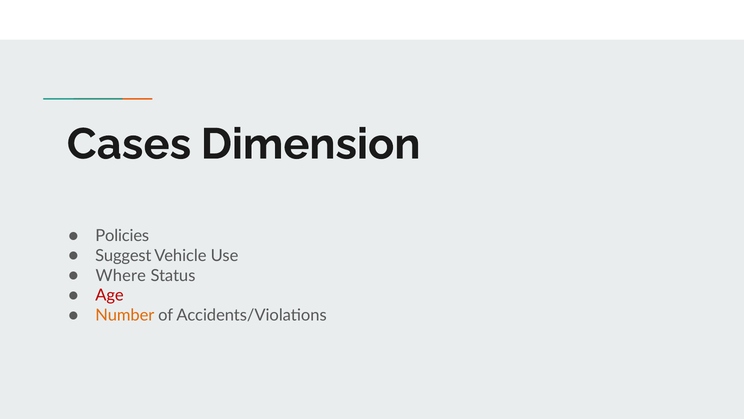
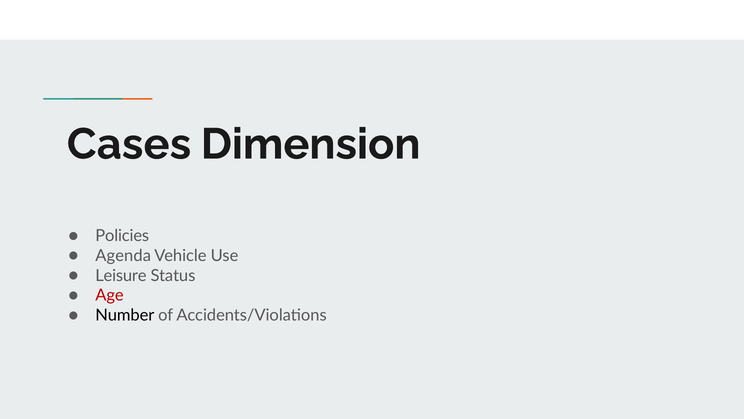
Suggest: Suggest -> Agenda (123, 256)
Where: Where -> Leisure (121, 275)
Number colour: orange -> black (125, 315)
